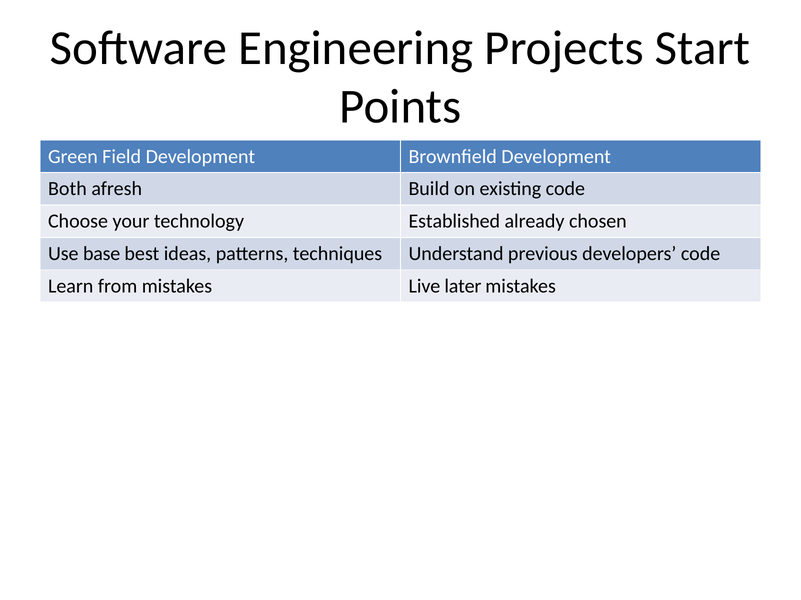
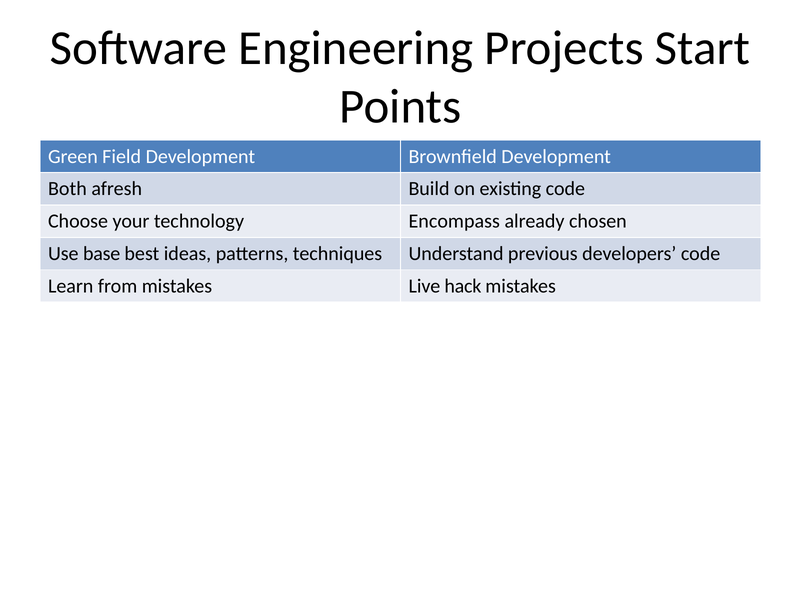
Established: Established -> Encompass (454, 222)
later: later -> hack (463, 287)
